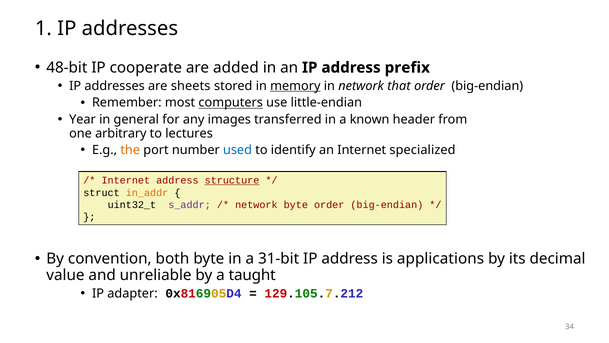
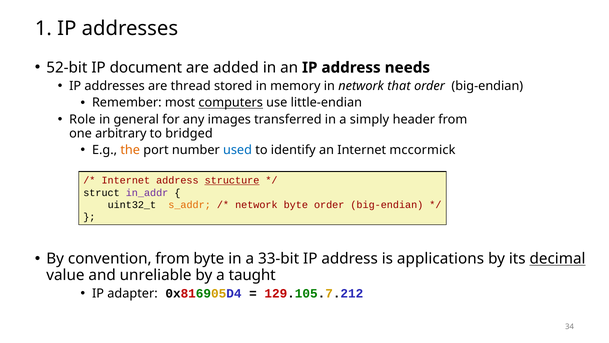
48-bit: 48-bit -> 52-bit (67, 68)
cooperate: cooperate -> document (146, 68)
prefix: prefix -> needs (407, 68)
sheets: sheets -> thread (191, 86)
memory underline: present -> none (295, 86)
Year: Year -> Role (82, 119)
known: known -> simply (369, 119)
lectures: lectures -> bridged (189, 133)
specialized: specialized -> mccormick (422, 150)
in_addr colour: orange -> purple (147, 192)
s_addr colour: purple -> orange (190, 205)
convention both: both -> from (173, 258)
31-bit: 31-bit -> 33-bit (279, 258)
decimal underline: none -> present (558, 258)
